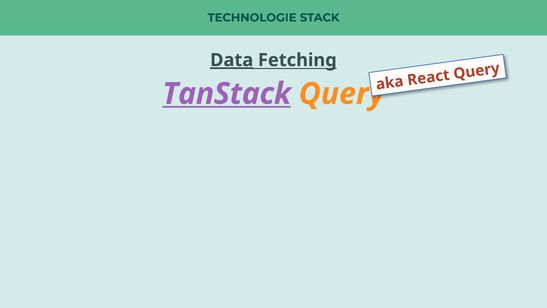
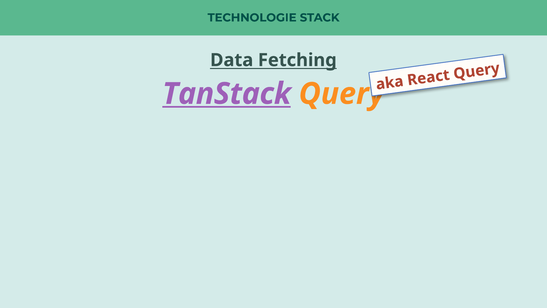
Data underline: present -> none (232, 60)
